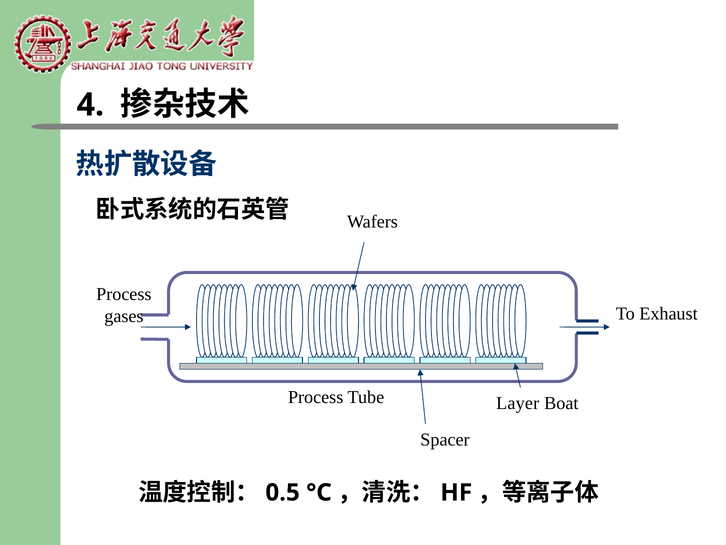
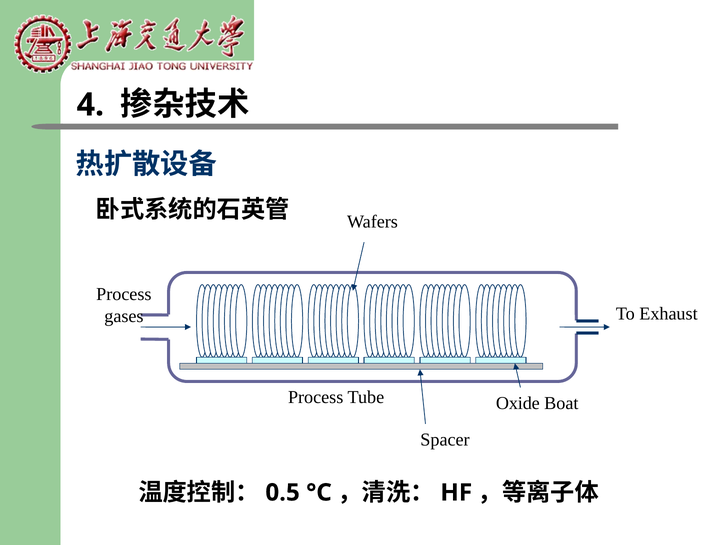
Layer: Layer -> Oxide (518, 403)
